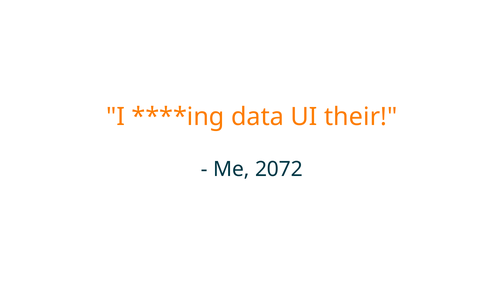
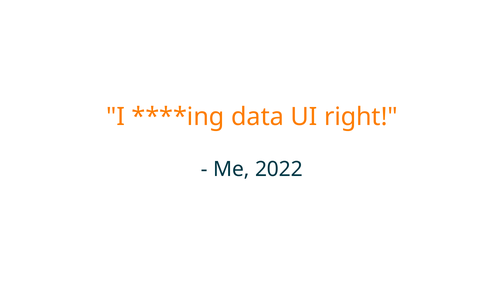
their: their -> right (361, 117)
2072: 2072 -> 2022 (279, 169)
